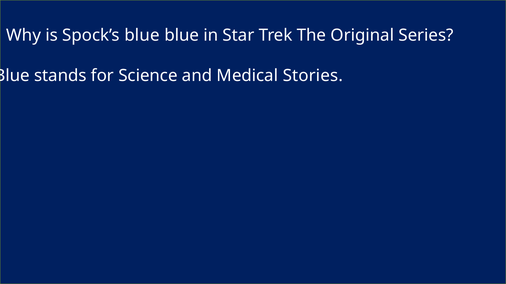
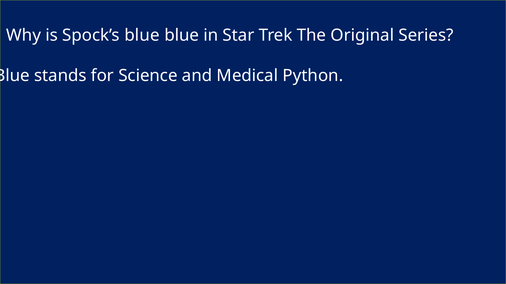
Stories: Stories -> Python (313, 76)
